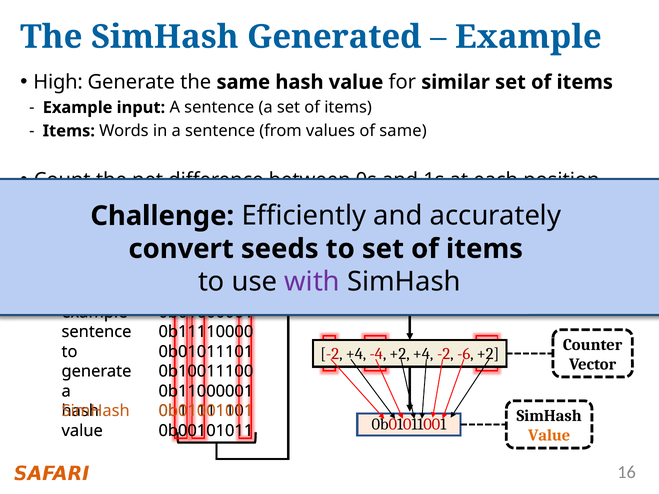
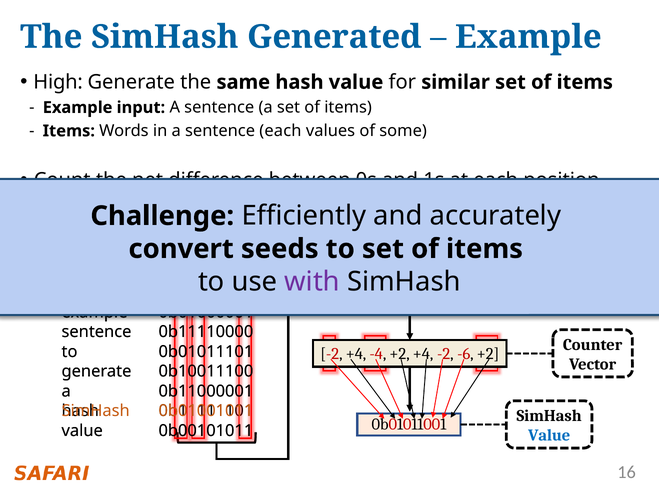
sentence from: from -> each (280, 131)
of same: same -> some (403, 131)
Value colour: orange -> blue (549, 436)
